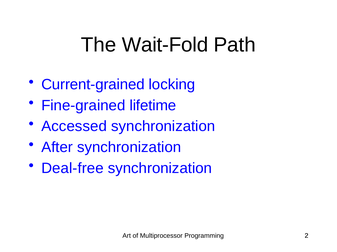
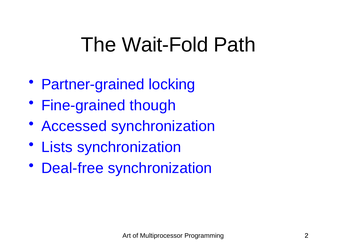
Current-grained: Current-grained -> Partner-grained (93, 85)
lifetime: lifetime -> though (153, 106)
After: After -> Lists (57, 148)
